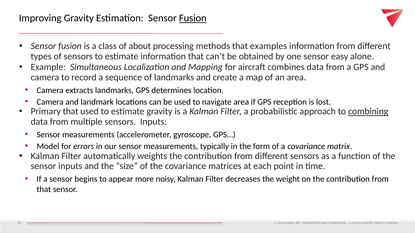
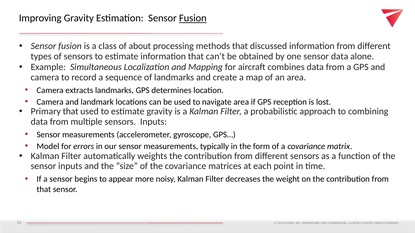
examples: examples -> discussed (269, 46)
sensor easy: easy -> data (340, 56)
combining underline: present -> none (368, 112)
